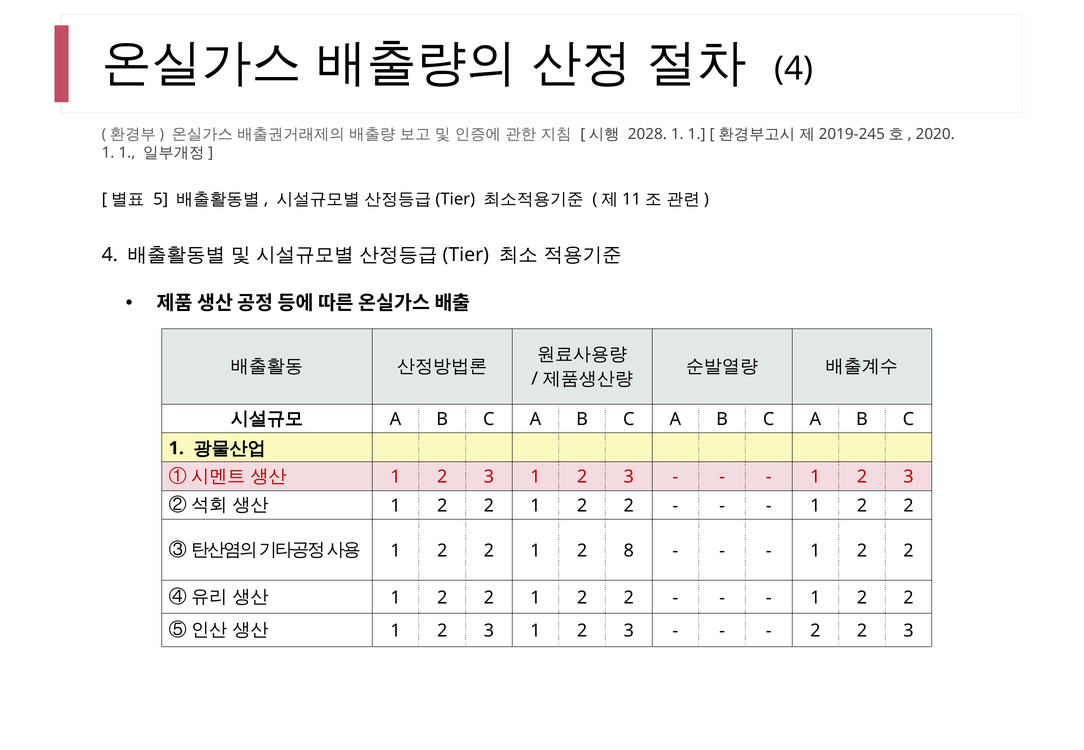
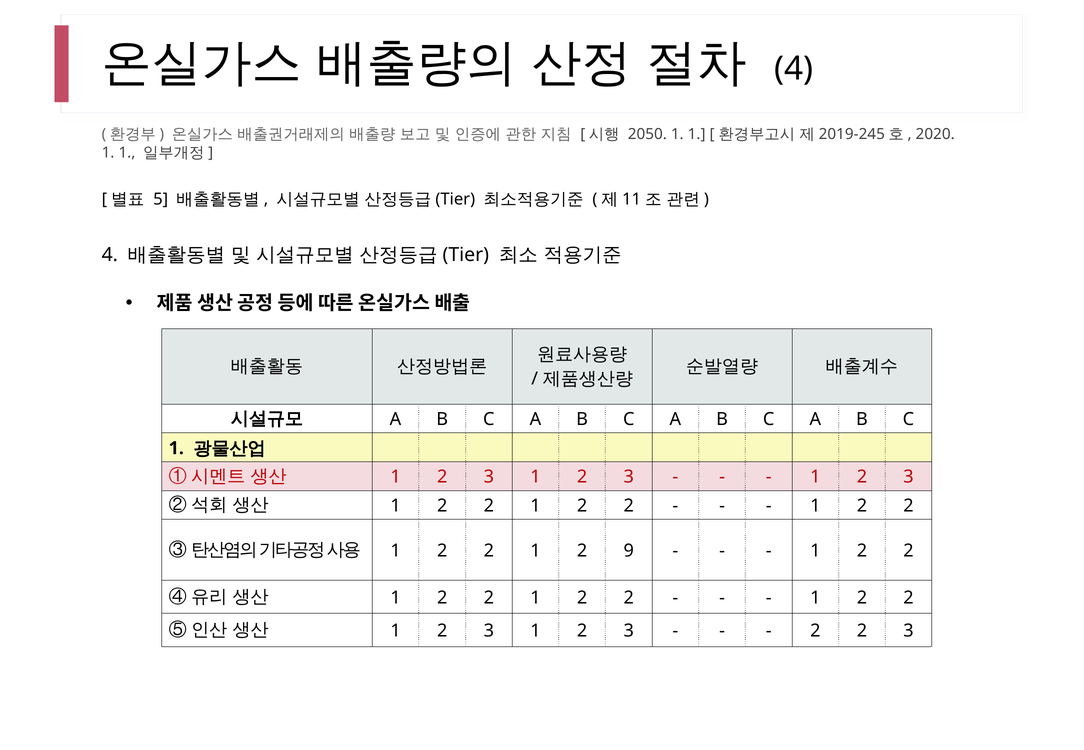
2028: 2028 -> 2050 (647, 134)
8: 8 -> 9 (629, 551)
